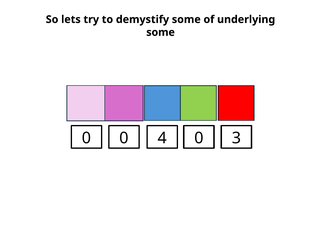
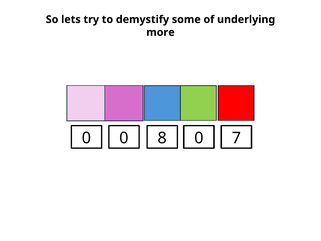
some: some -> more (160, 32)
4: 4 -> 8 (162, 138)
3: 3 -> 7 (236, 138)
